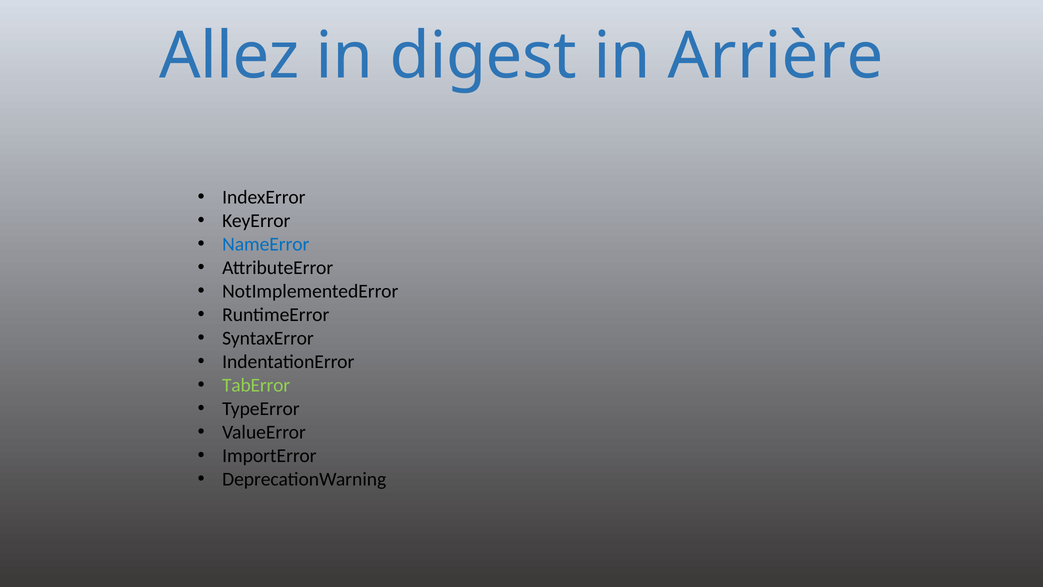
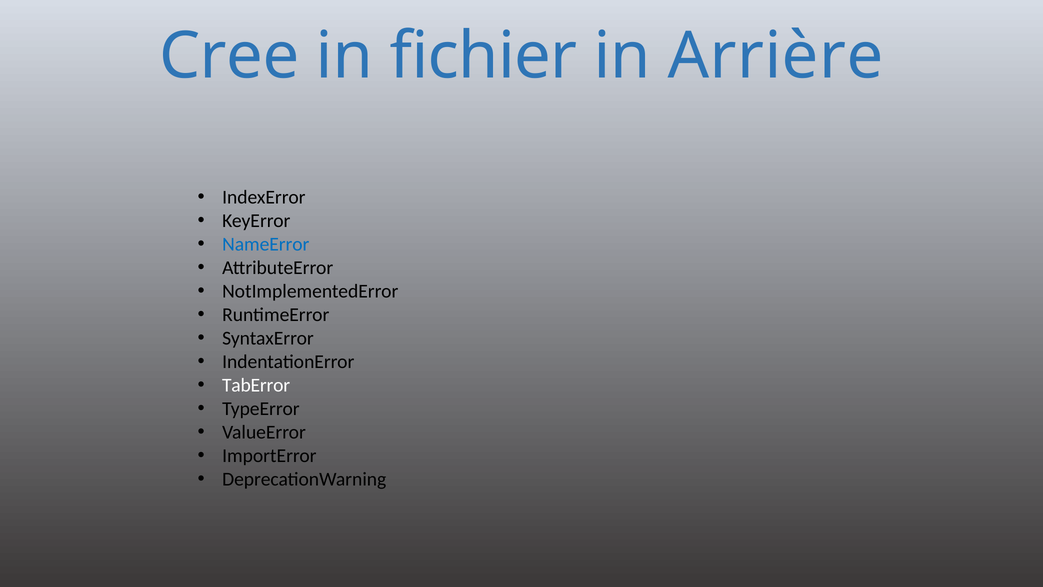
Allez: Allez -> Cree (229, 56)
digest: digest -> fichier (484, 56)
TabError colour: light green -> white (256, 385)
